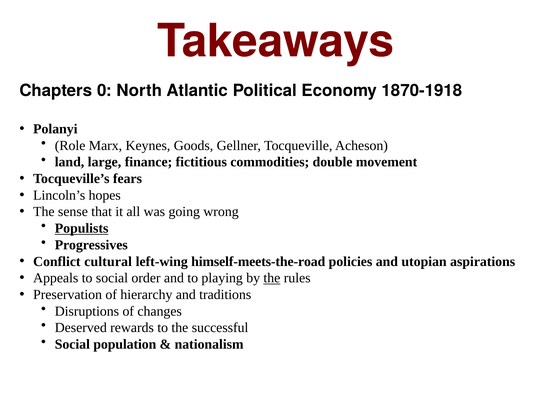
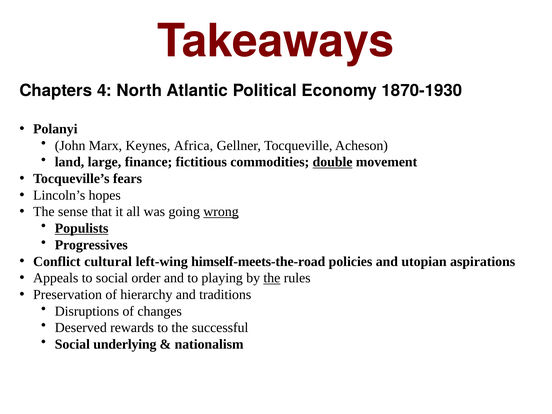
0: 0 -> 4 (104, 91)
1870-1918: 1870-1918 -> 1870-1930 (422, 91)
Role: Role -> John (70, 146)
Goods: Goods -> Africa (193, 146)
double underline: none -> present (333, 162)
wrong underline: none -> present (221, 212)
population: population -> underlying (125, 344)
